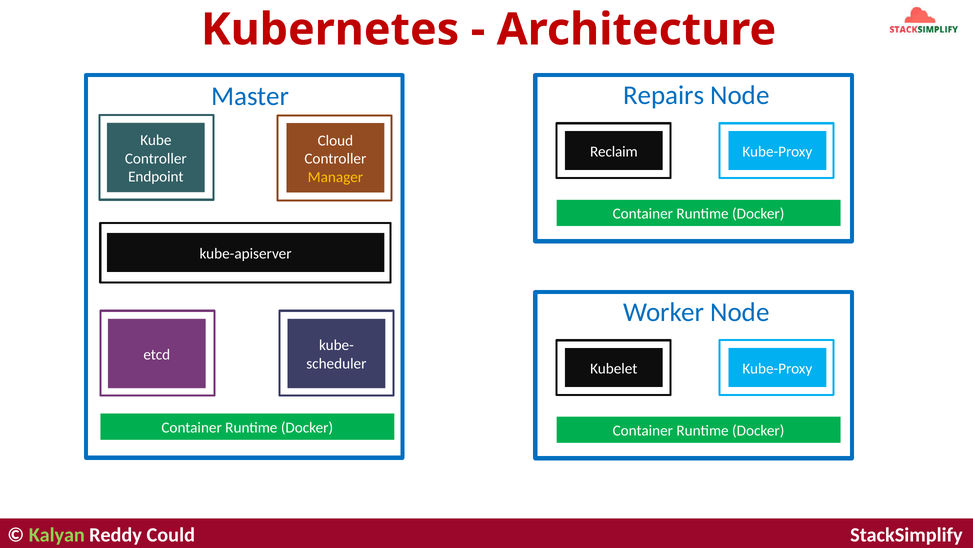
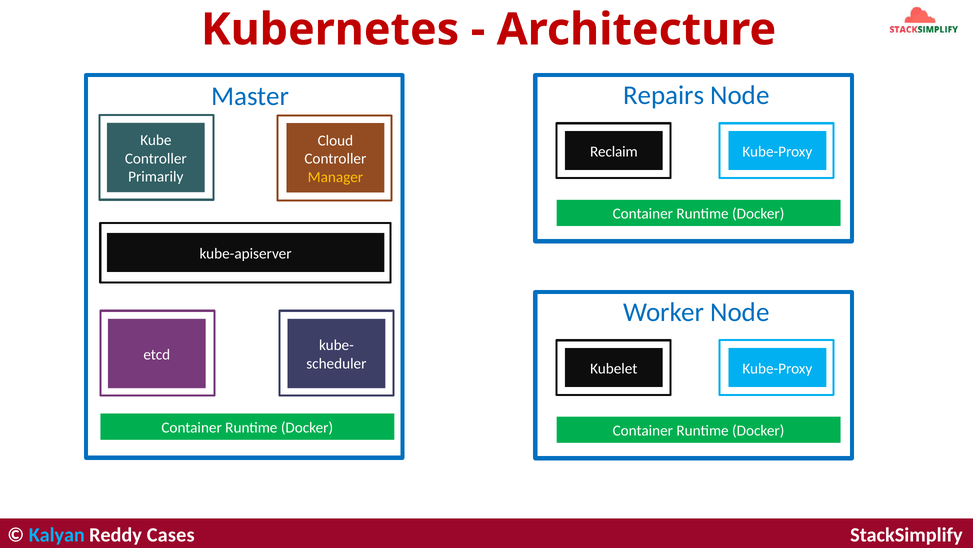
Endpoint: Endpoint -> Primarily (156, 177)
Kalyan colour: light green -> light blue (57, 534)
Could: Could -> Cases (171, 534)
